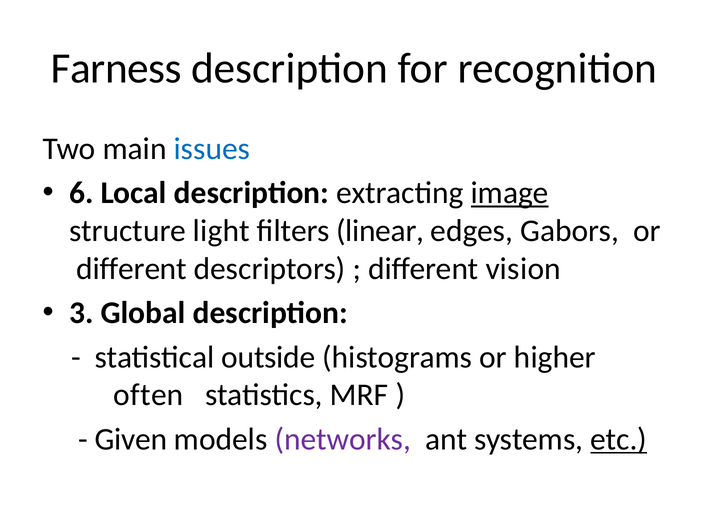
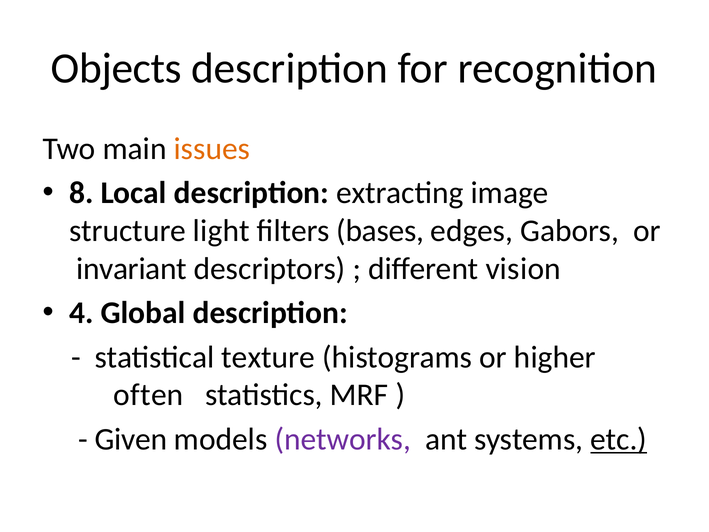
Farness: Farness -> Objects (116, 69)
issues colour: blue -> orange (212, 149)
6: 6 -> 8 (81, 193)
image underline: present -> none (510, 193)
linear: linear -> bases (380, 231)
different: different -> invariant (132, 269)
3: 3 -> 4 (81, 313)
outside: outside -> texture (268, 357)
